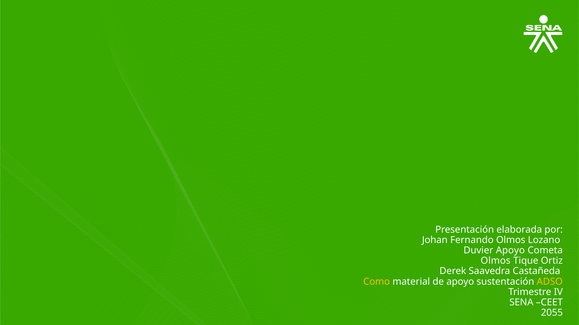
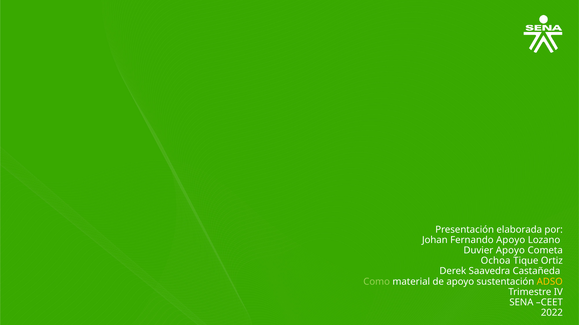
Fernando Olmos: Olmos -> Apoyo (511, 240)
Olmos: Olmos -> Ochoa (496, 261)
Como colour: yellow -> light green (377, 282)
2055: 2055 -> 2022 (552, 313)
